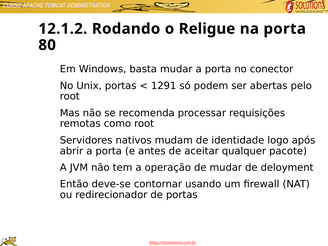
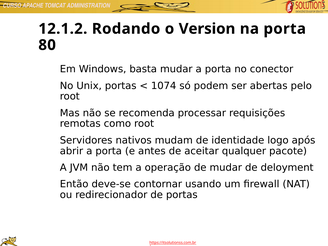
Religue: Religue -> Version (207, 29)
1291: 1291 -> 1074 (164, 86)
